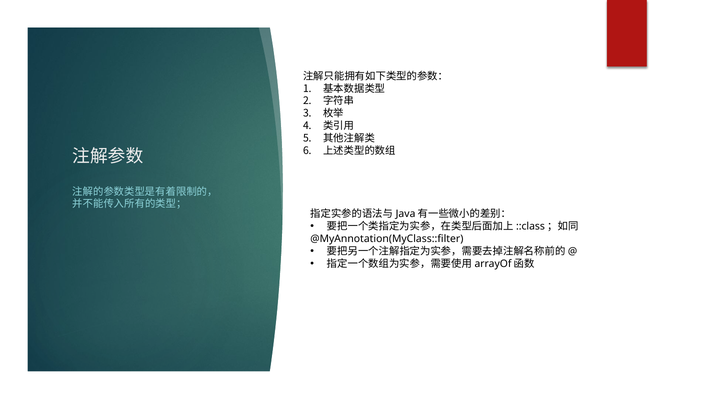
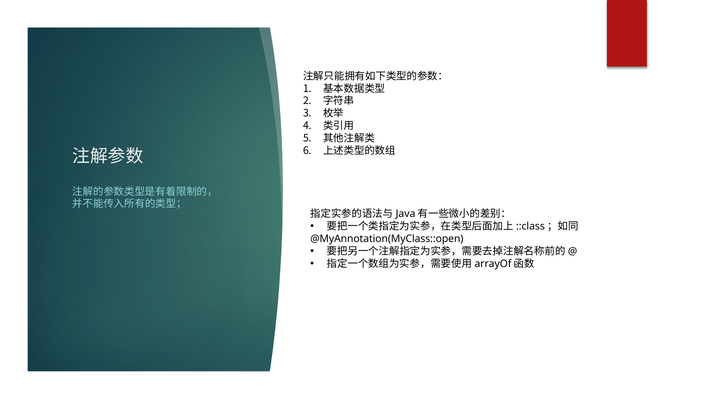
@MyAnnotation(MyClass::filter: @MyAnnotation(MyClass::filter -> @MyAnnotation(MyClass::open (387, 239)
